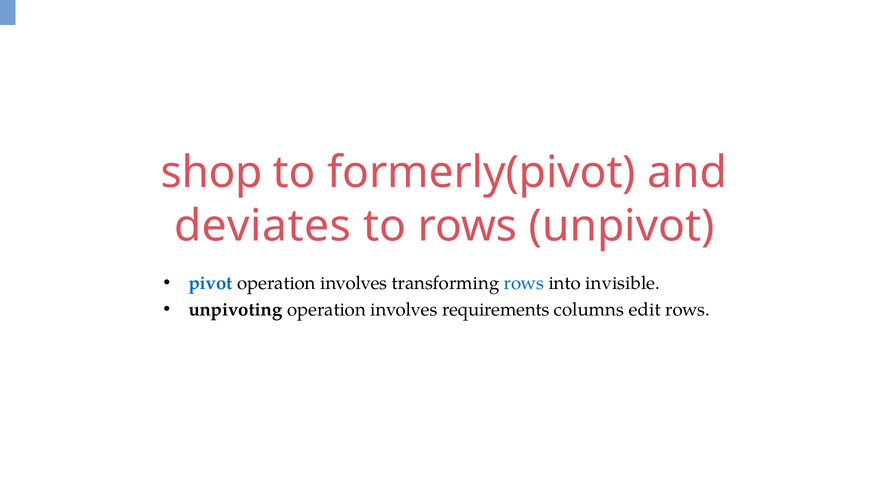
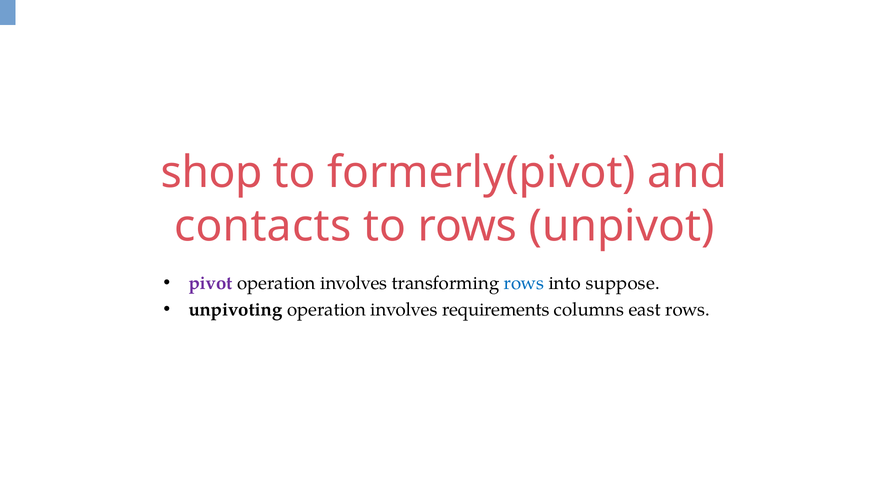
deviates: deviates -> contacts (263, 226)
pivot colour: blue -> purple (211, 283)
invisible: invisible -> suppose (623, 283)
edit: edit -> east (645, 310)
